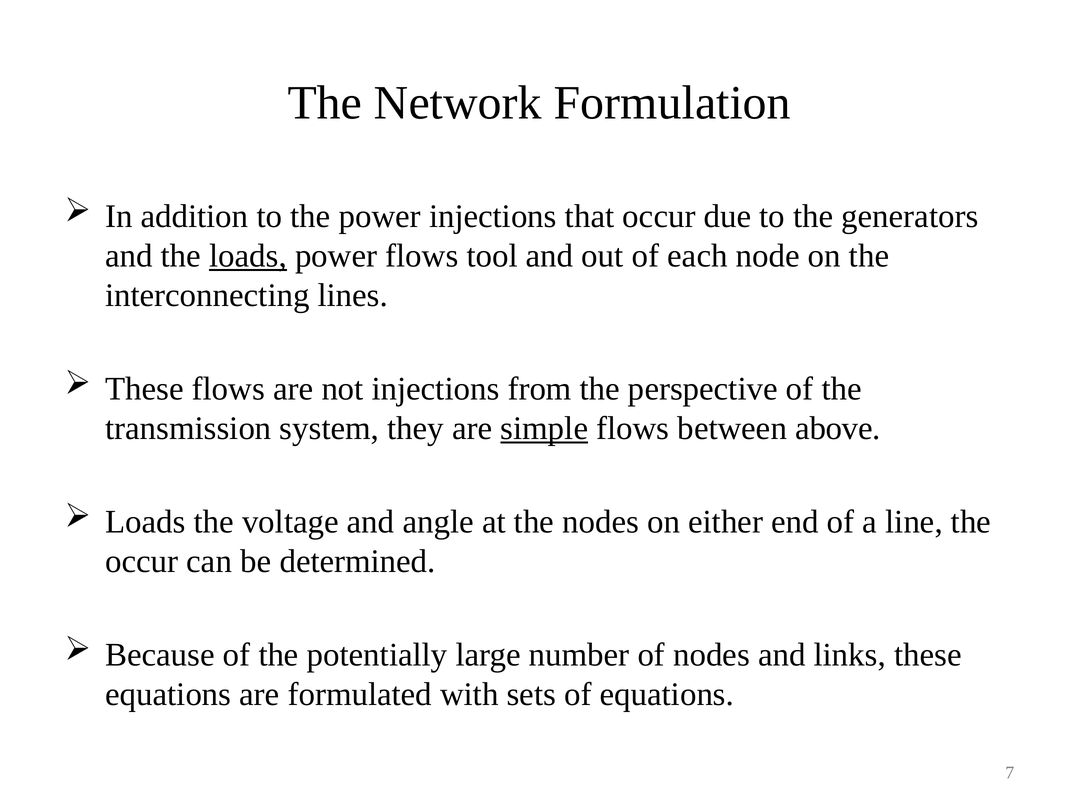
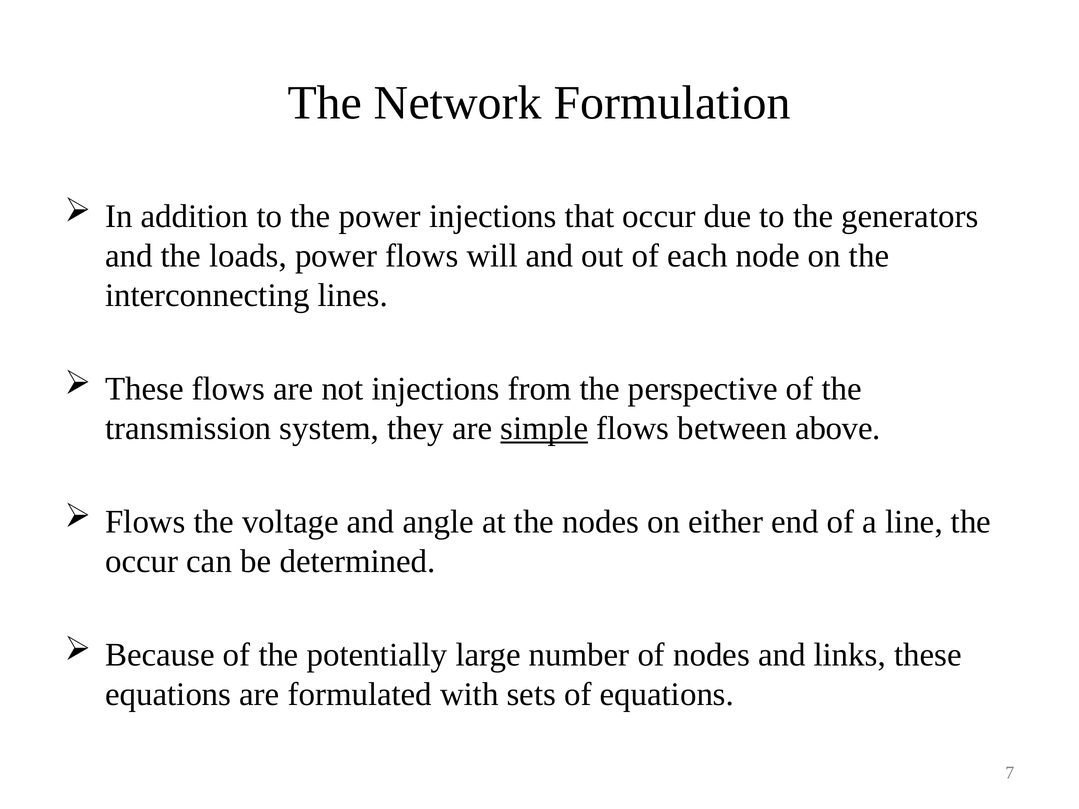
loads underline: present -> none (248, 256)
tool: tool -> will (492, 256)
Loads: Loads -> Flows (145, 522)
